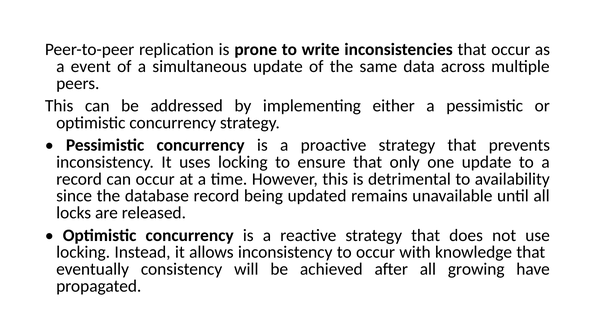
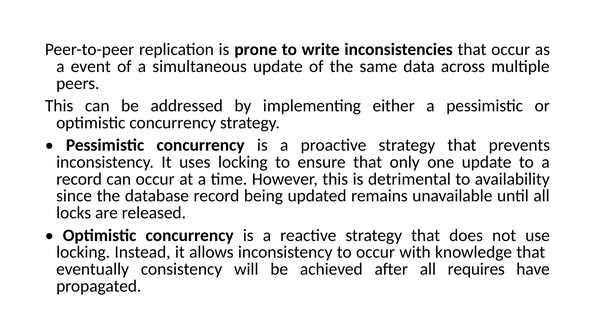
growing: growing -> requires (476, 269)
